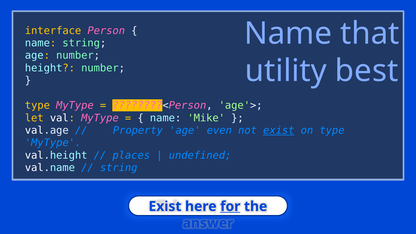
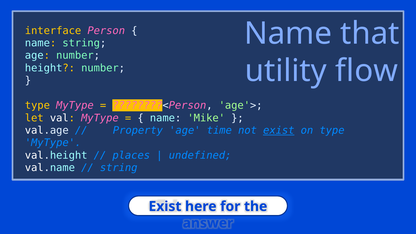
best: best -> flow (367, 71)
even: even -> time (219, 130)
for underline: present -> none (230, 206)
